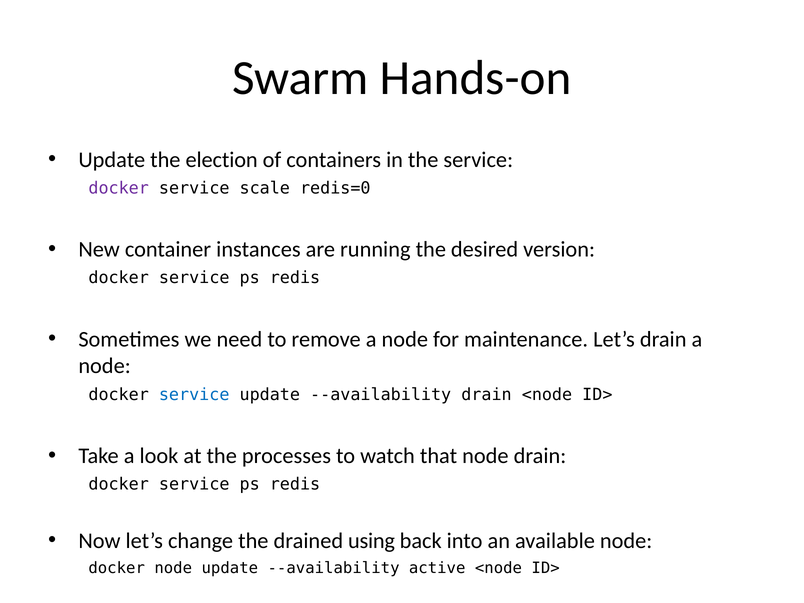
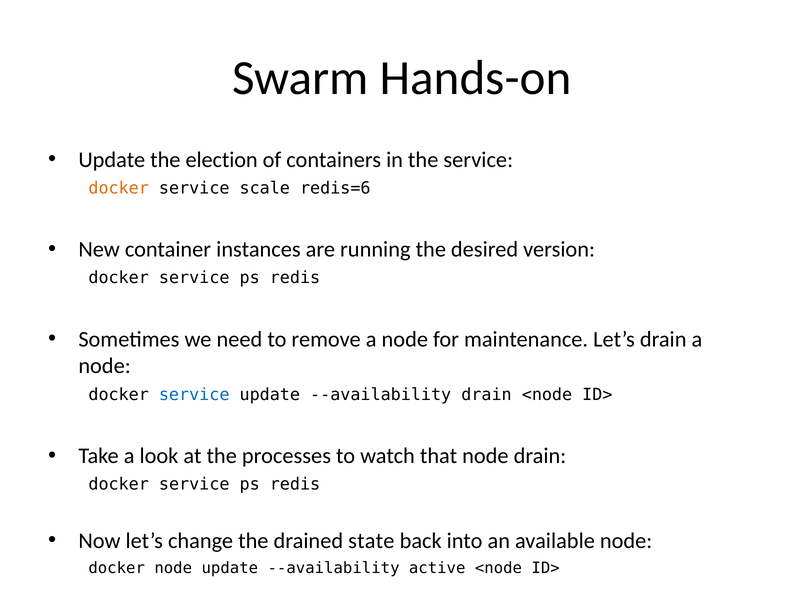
docker colour: purple -> orange (119, 188)
redis=0: redis=0 -> redis=6 (335, 188)
using: using -> state (371, 541)
